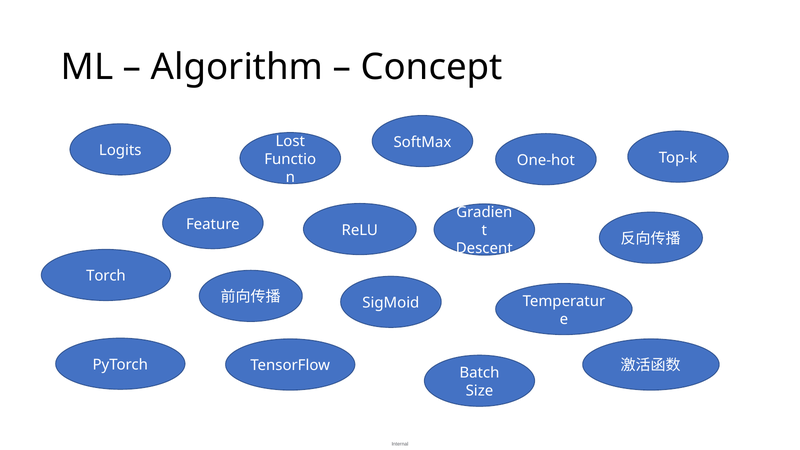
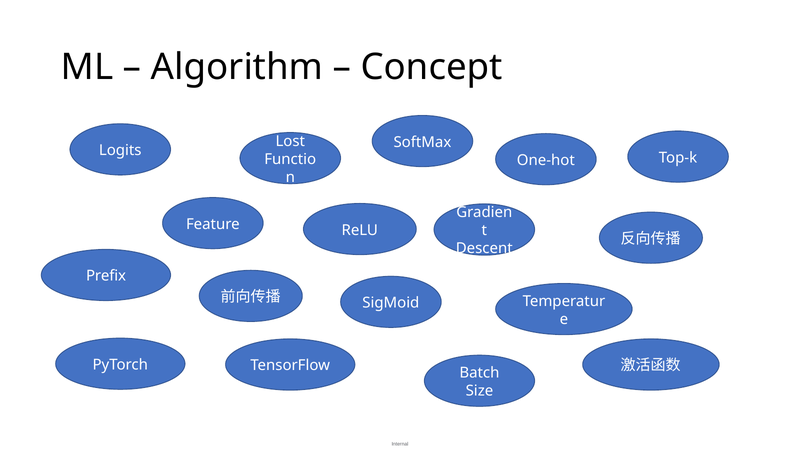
Torch: Torch -> Prefix (106, 276)
